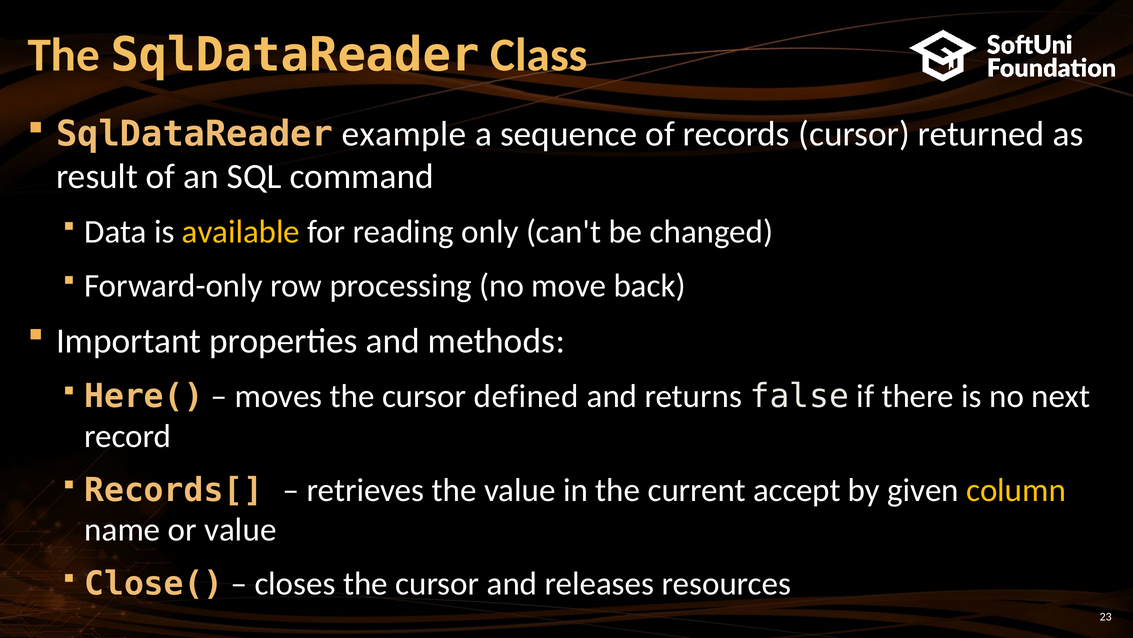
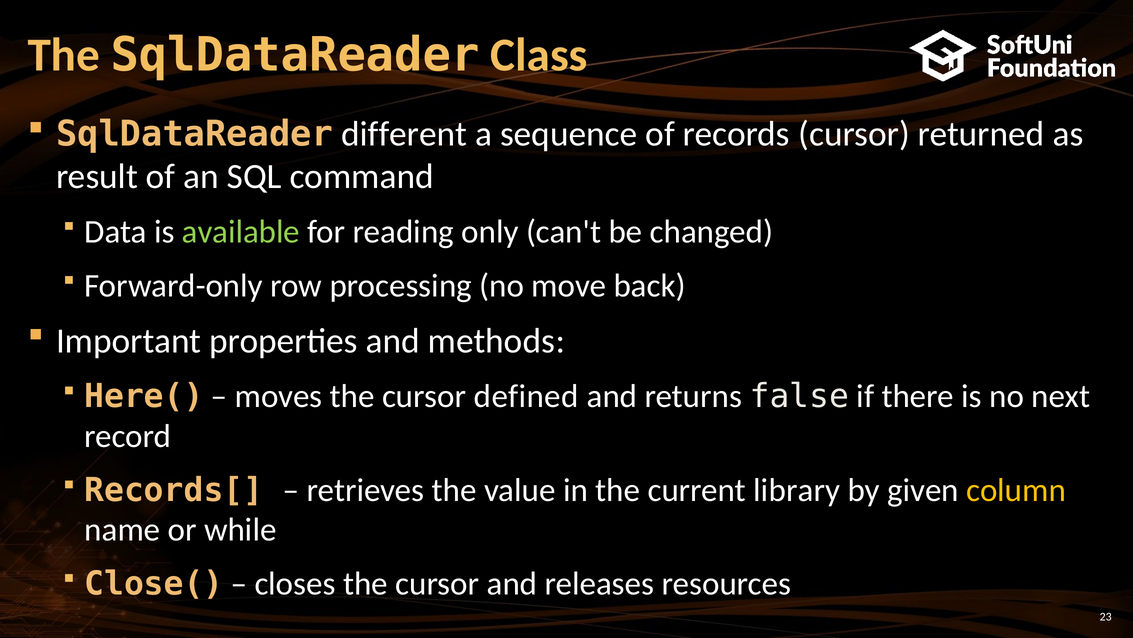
example: example -> different (404, 134)
available colour: yellow -> light green (241, 232)
accept: accept -> library (797, 490)
or value: value -> while (240, 529)
